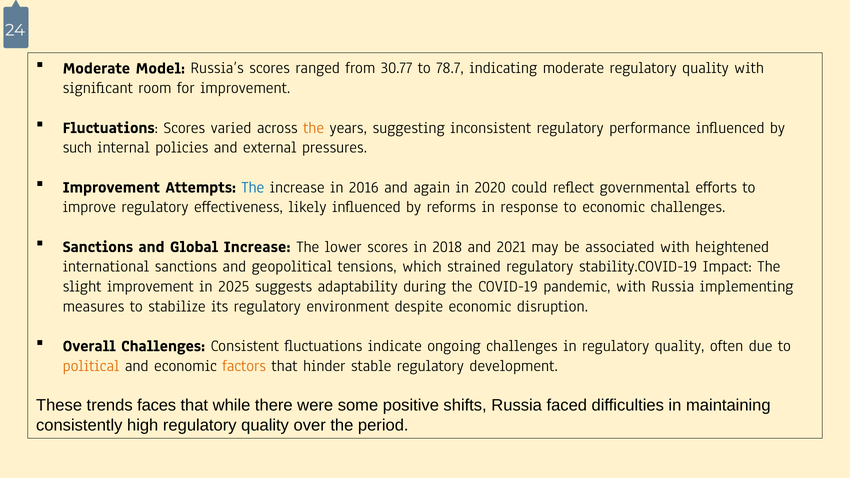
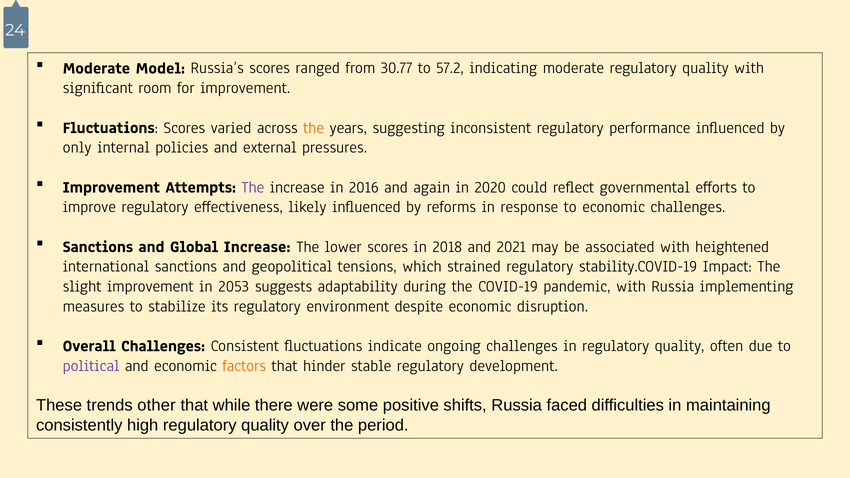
78.7: 78.7 -> 57.2 (450, 68)
such: such -> only (77, 147)
The colour: blue -> purple (253, 187)
2025: 2025 -> 2053 (234, 286)
political colour: orange -> purple (91, 366)
faces: faces -> other (157, 405)
